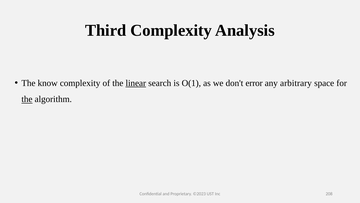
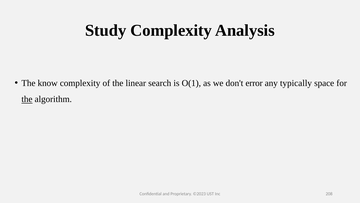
Third: Third -> Study (106, 30)
linear underline: present -> none (136, 83)
arbitrary: arbitrary -> typically (296, 83)
